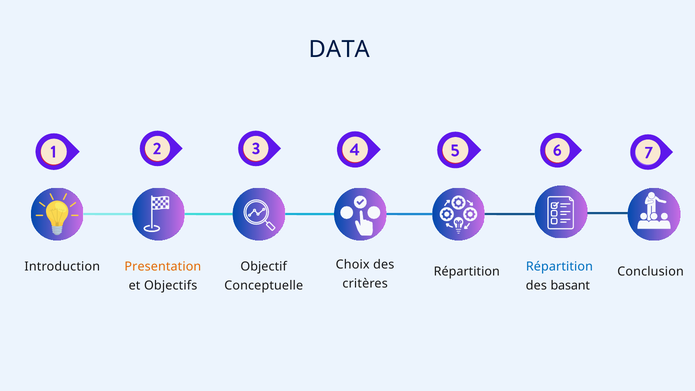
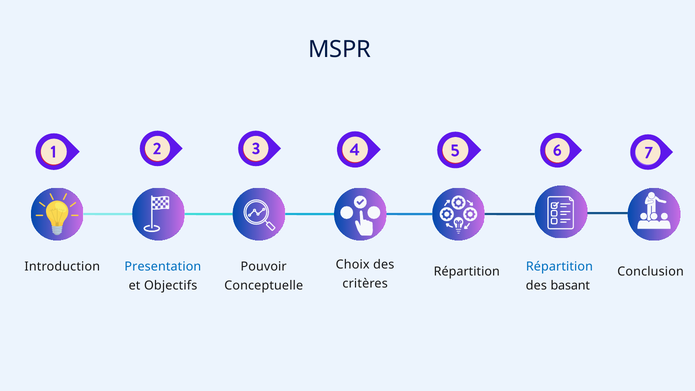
DATA: DATA -> MSPR (340, 50)
Presentation colour: orange -> blue (163, 267)
Objectif: Objectif -> Pouvoir (264, 267)
